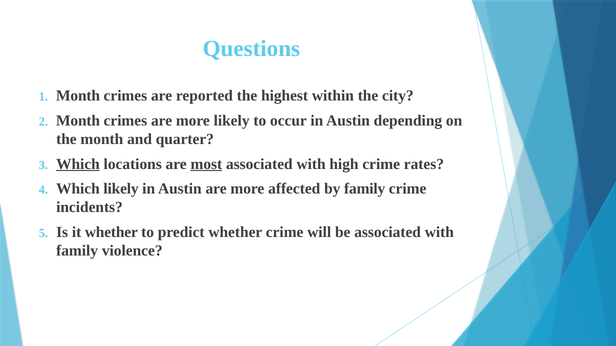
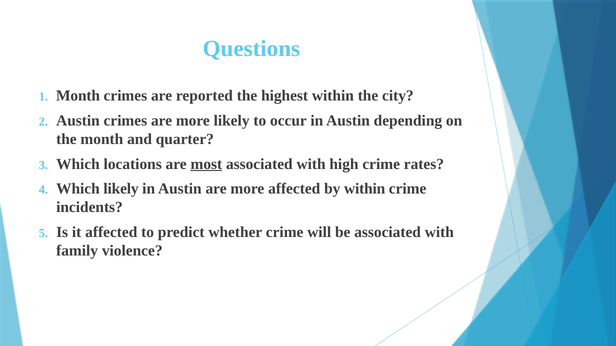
Month: Month -> Austin (78, 121)
Which underline: present -> none (78, 164)
by family: family -> within (365, 189)
it whether: whether -> affected (111, 232)
